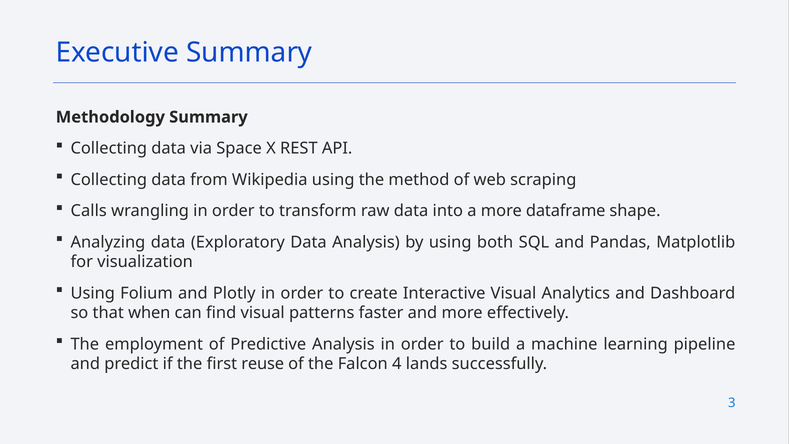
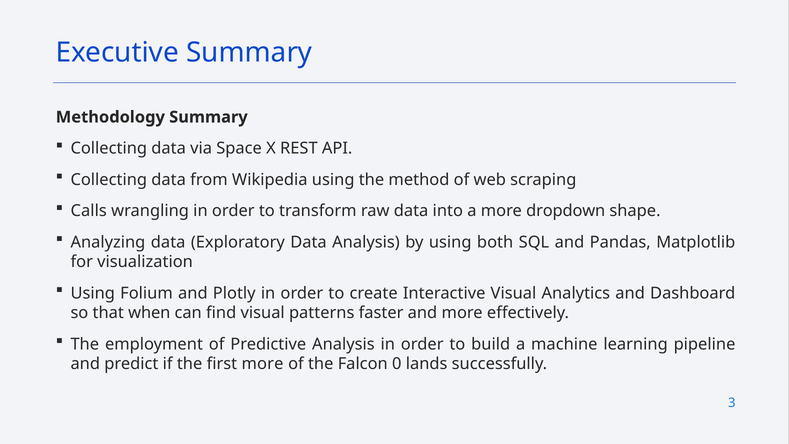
dataframe: dataframe -> dropdown (566, 211)
first reuse: reuse -> more (262, 364)
4: 4 -> 0 (397, 364)
